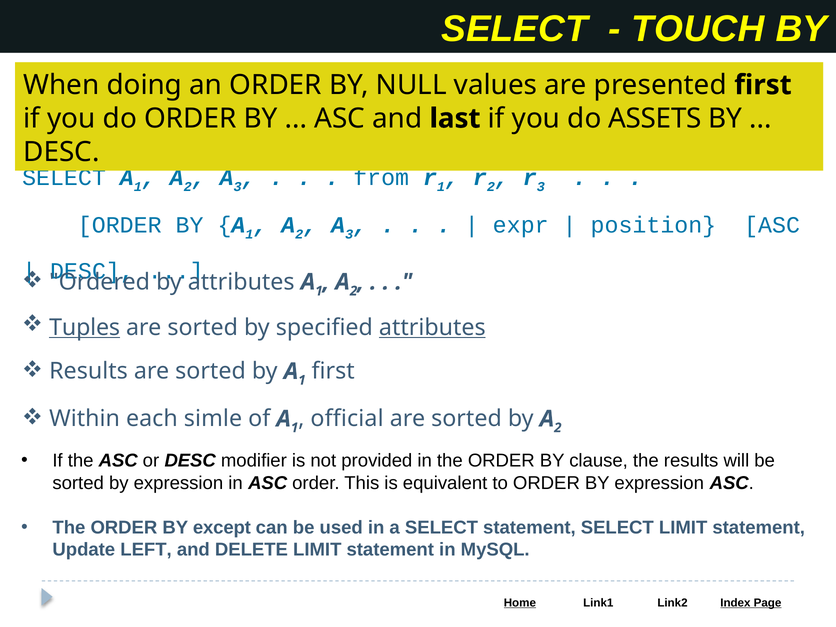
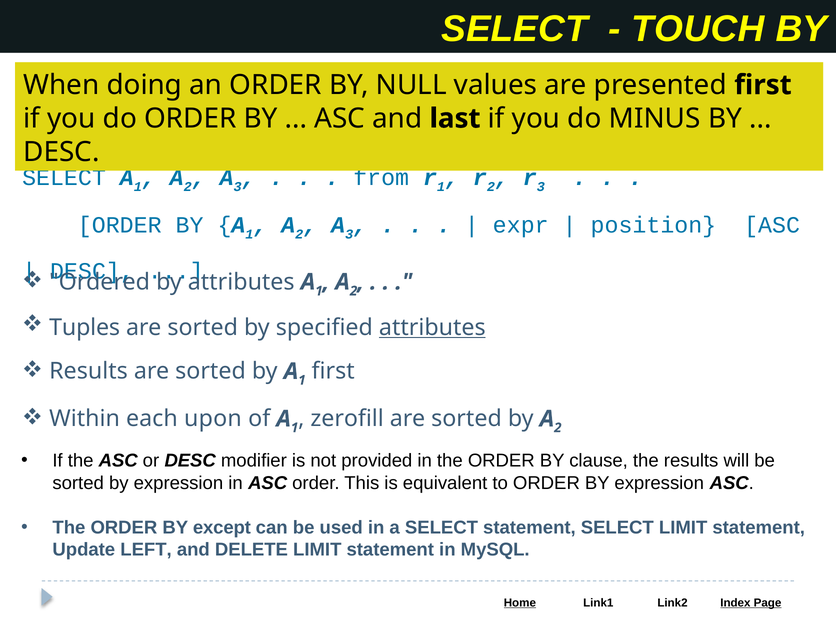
ASSETS: ASSETS -> MINUS (655, 118)
Tuples underline: present -> none (85, 328)
simle: simle -> upon (213, 419)
official: official -> zerofill (347, 419)
